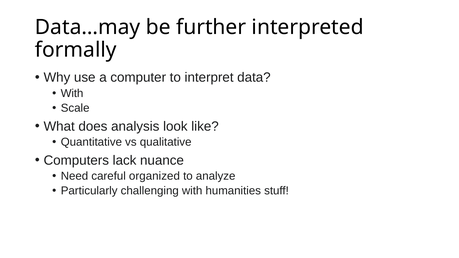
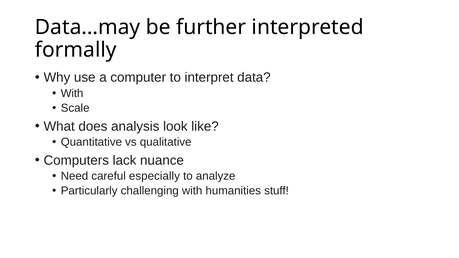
organized: organized -> especially (154, 176)
